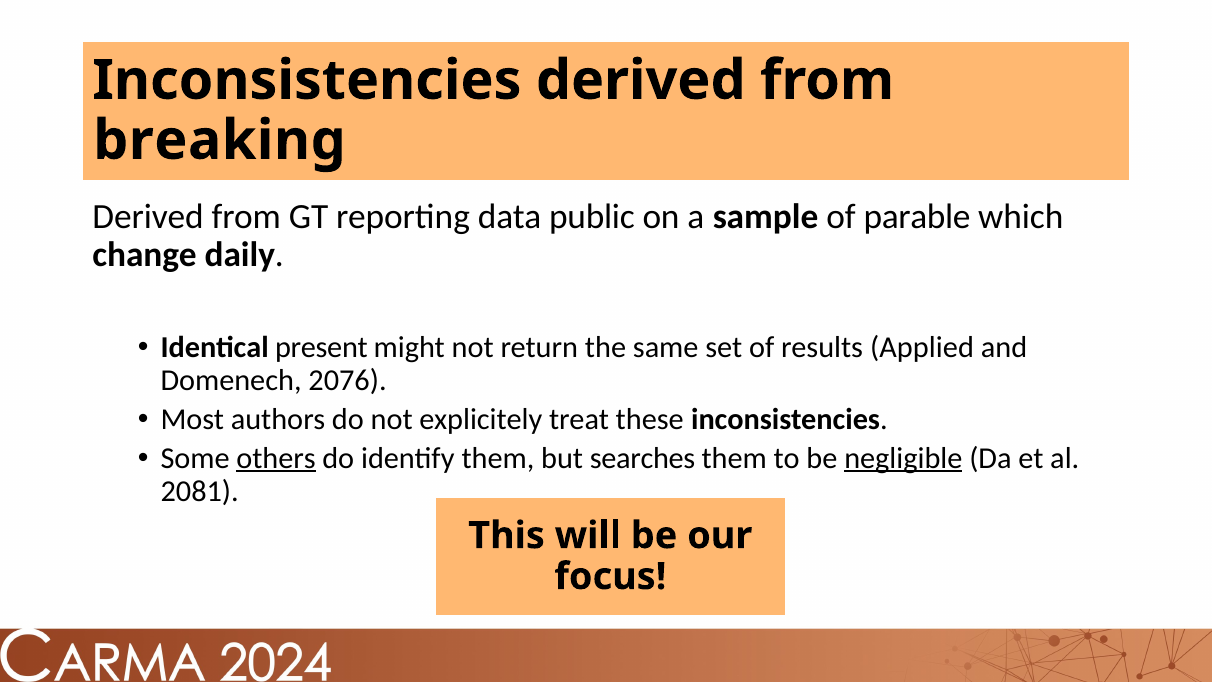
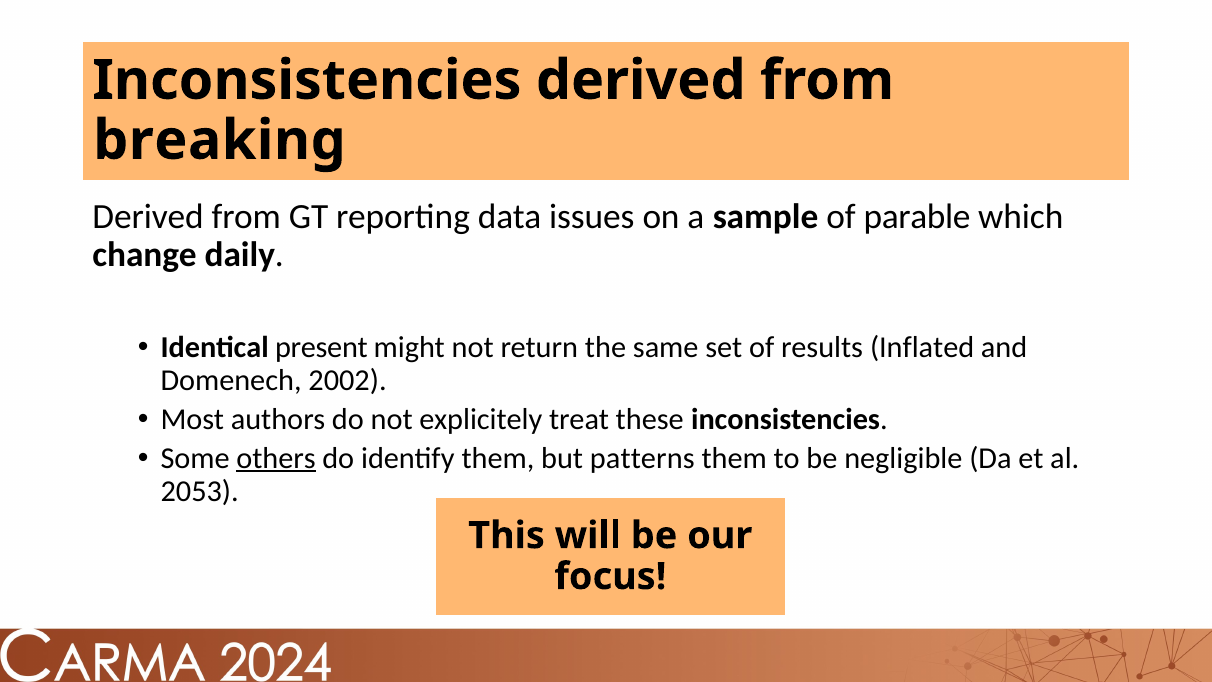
public: public -> issues (592, 217)
Applied: Applied -> Inflated (922, 347)
2076: 2076 -> 2002 (348, 380)
searches: searches -> patterns (642, 458)
negligible underline: present -> none (903, 458)
2081: 2081 -> 2053 (200, 491)
